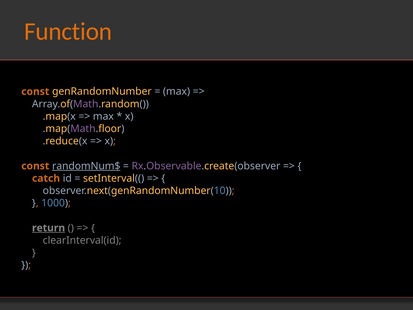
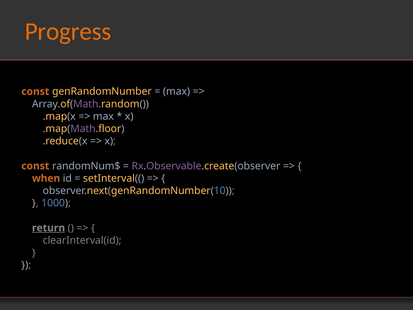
Function: Function -> Progress (68, 31)
randomNum$ underline: present -> none (86, 166)
catch: catch -> when (46, 178)
